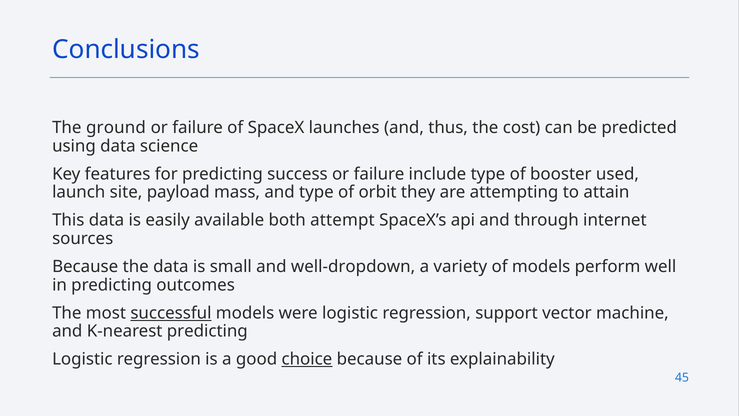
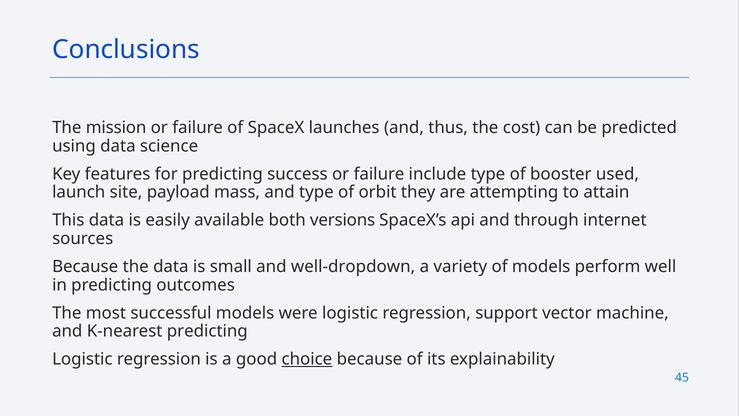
ground: ground -> mission (116, 128)
attempt: attempt -> versions (343, 220)
successful underline: present -> none (171, 313)
